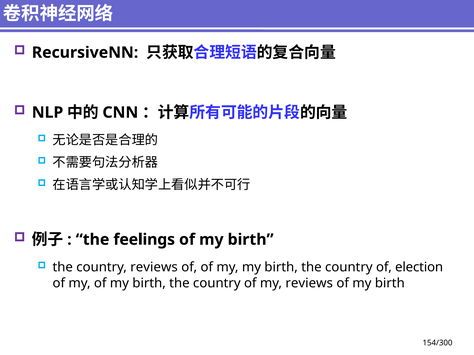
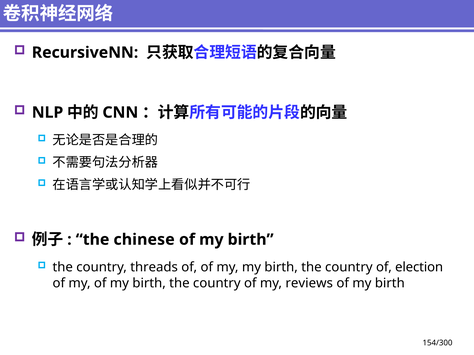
feelings: feelings -> chinese (144, 240)
country reviews: reviews -> threads (154, 268)
